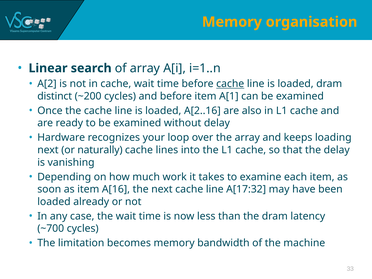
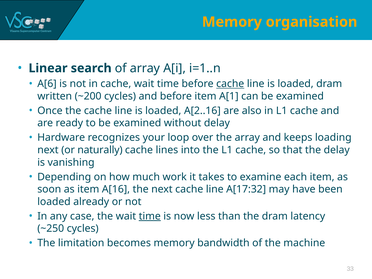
A[2: A[2 -> A[6 (47, 84)
distinct: distinct -> written (55, 96)
time underline: none -> present (150, 216)
~700: ~700 -> ~250 (51, 229)
